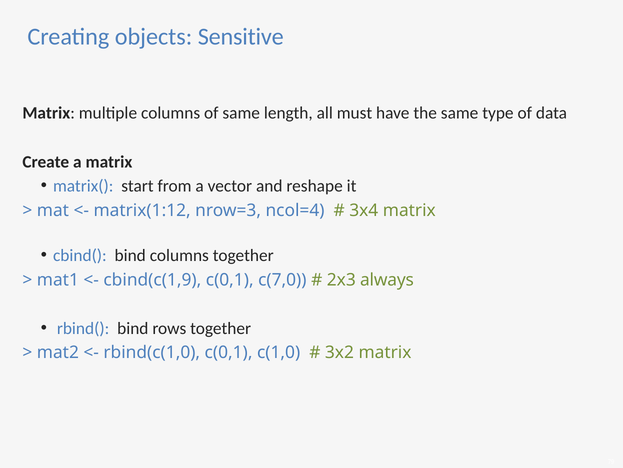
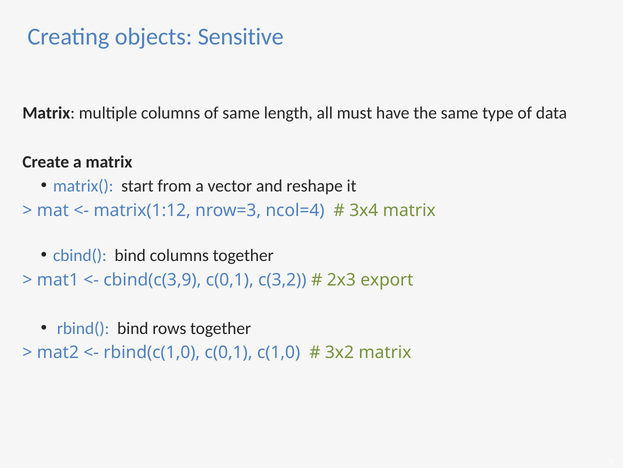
cbind(c(1,9: cbind(c(1,9 -> cbind(c(3,9 (152, 279)
c(7,0: c(7,0 -> c(3,2 (282, 279)
always: always -> export (387, 279)
